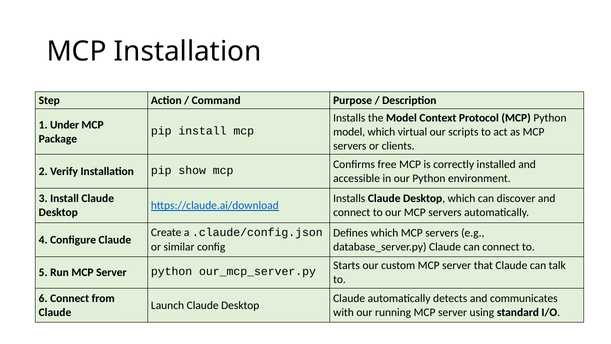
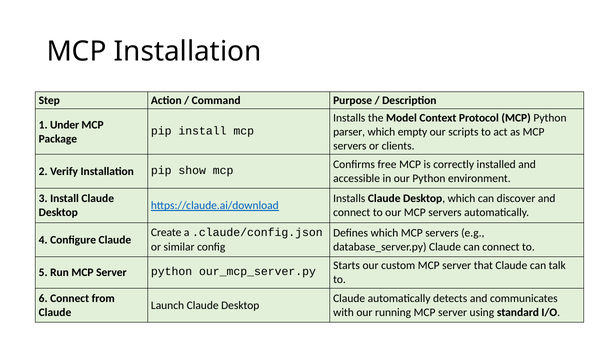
model: model -> parser (349, 132)
virtual: virtual -> empty (412, 132)
